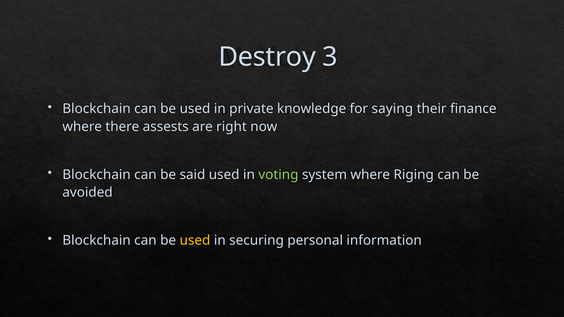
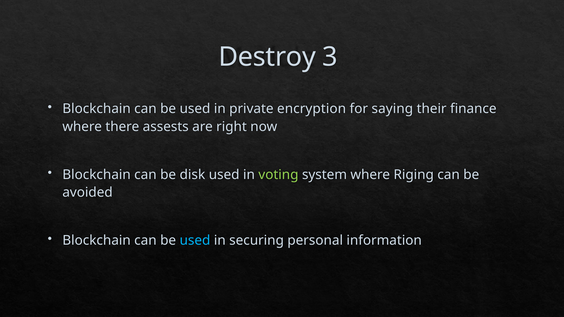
knowledge: knowledge -> encryption (312, 109)
said: said -> disk (192, 175)
used colour: yellow -> light blue (195, 241)
